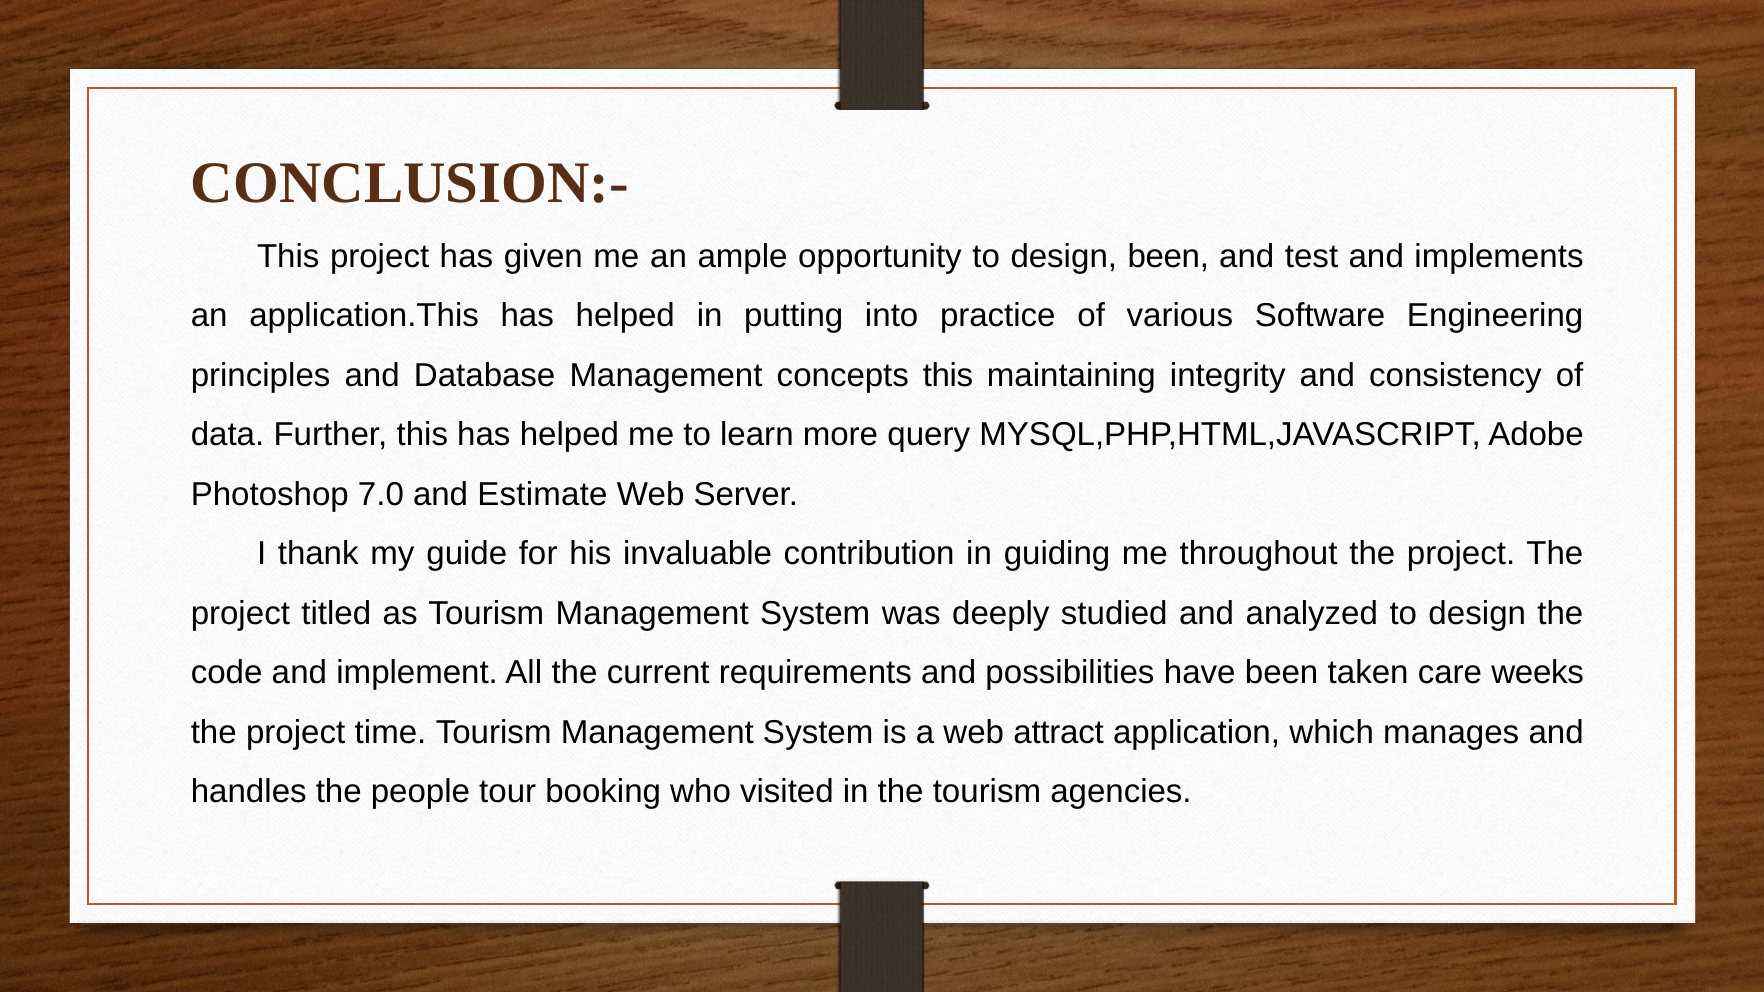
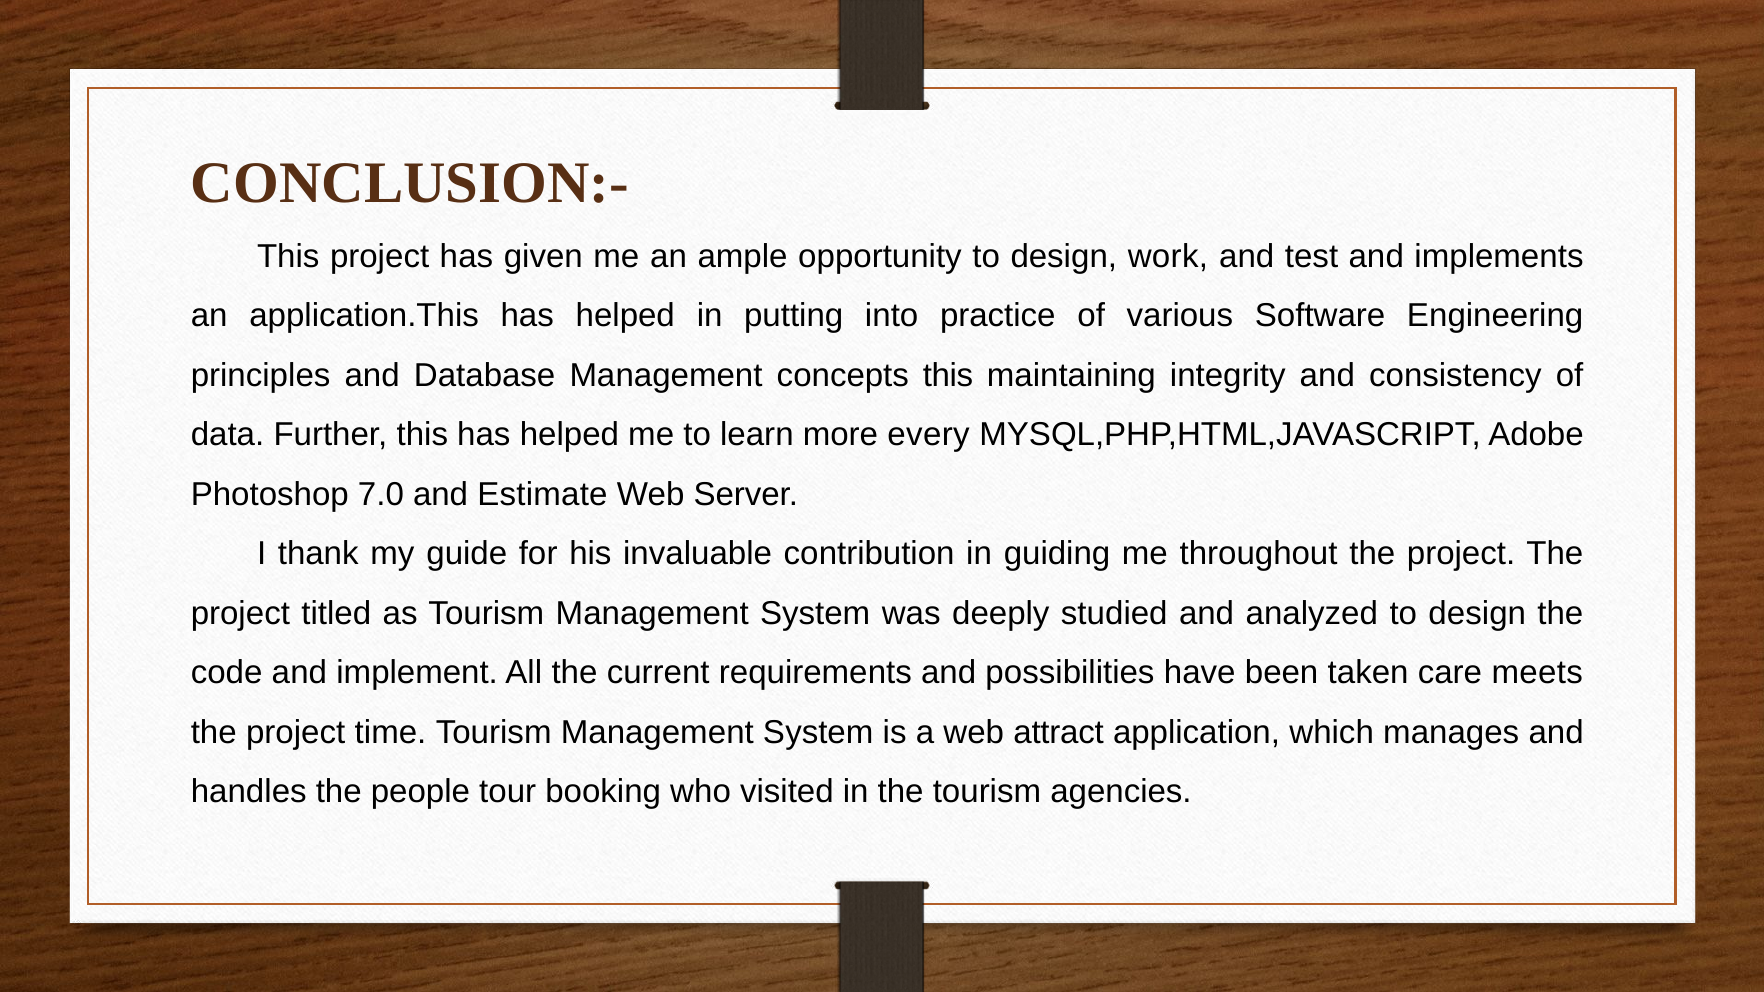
design been: been -> work (1168, 256)
query: query -> every (929, 435)
weeks: weeks -> meets (1537, 673)
